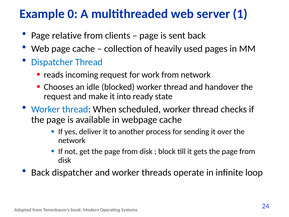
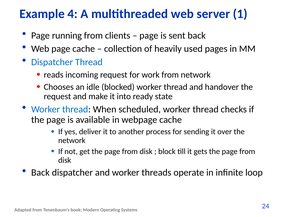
0: 0 -> 4 (73, 14)
relative: relative -> running (67, 35)
